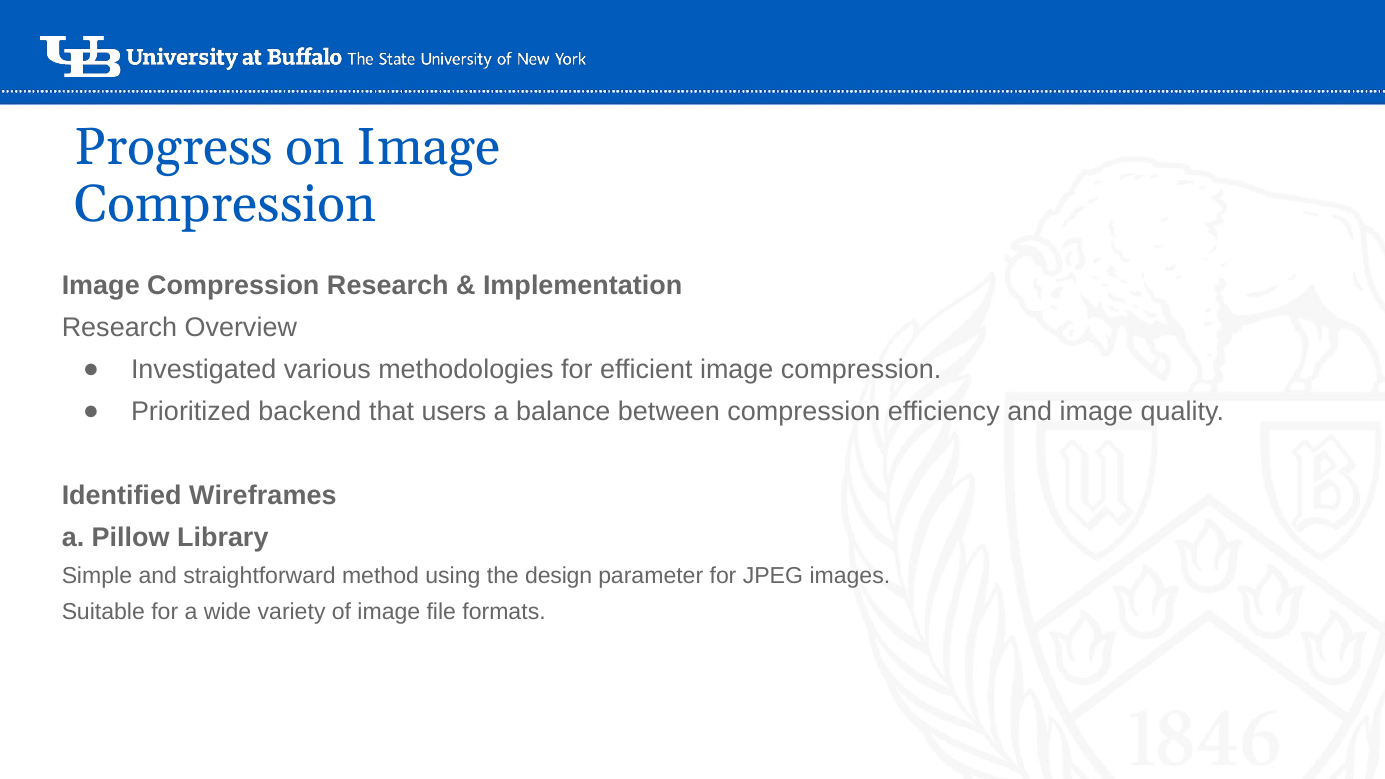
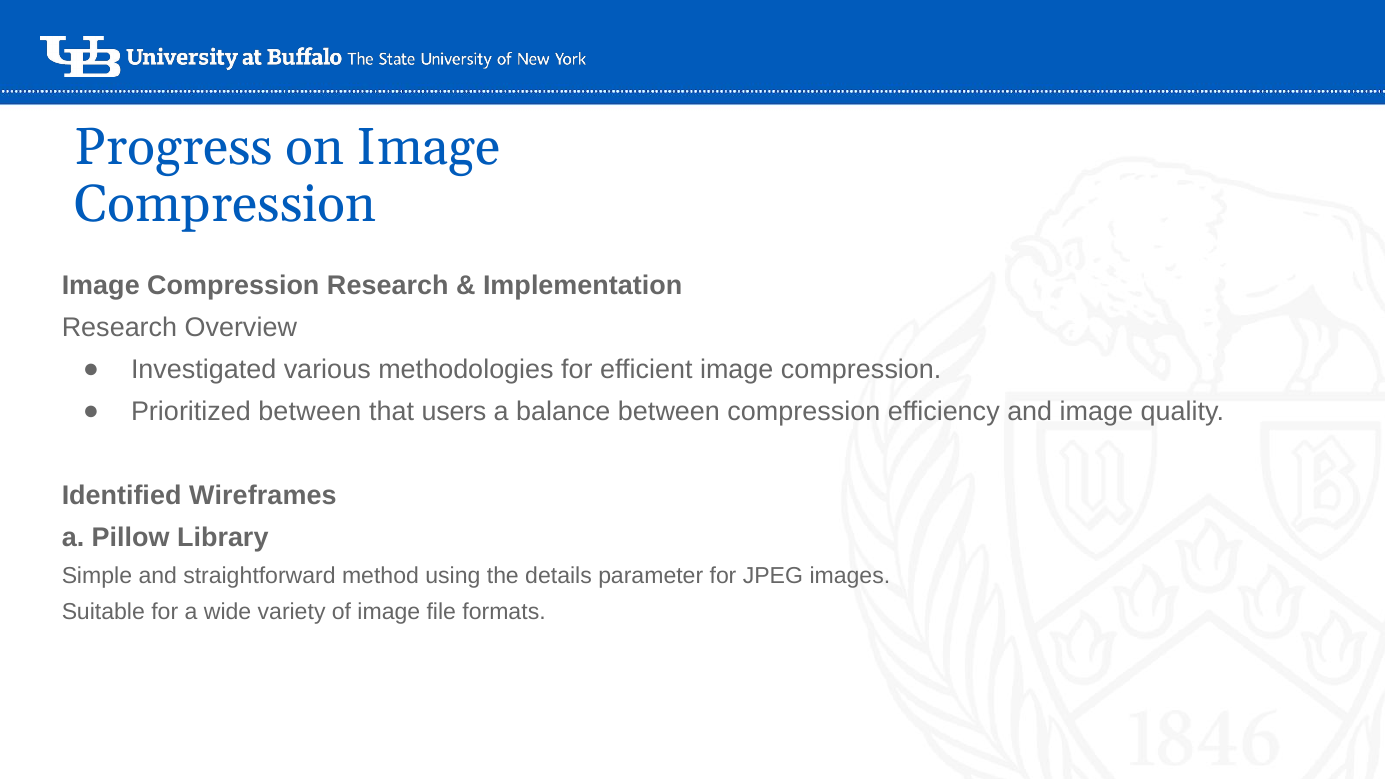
Prioritized backend: backend -> between (310, 412)
design: design -> details (559, 576)
